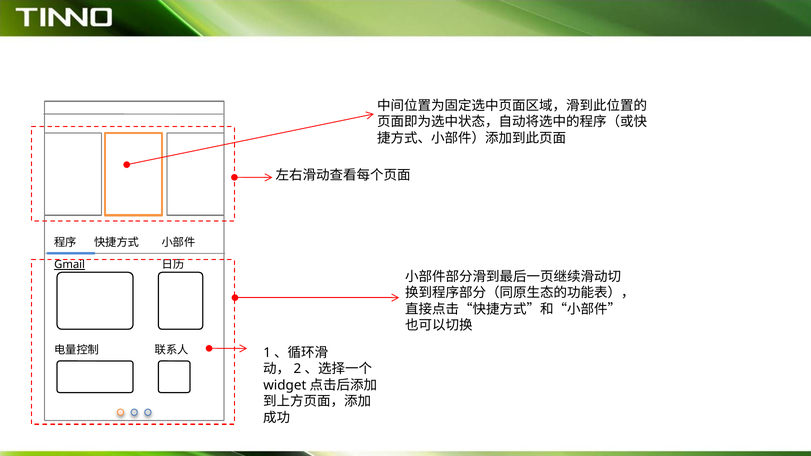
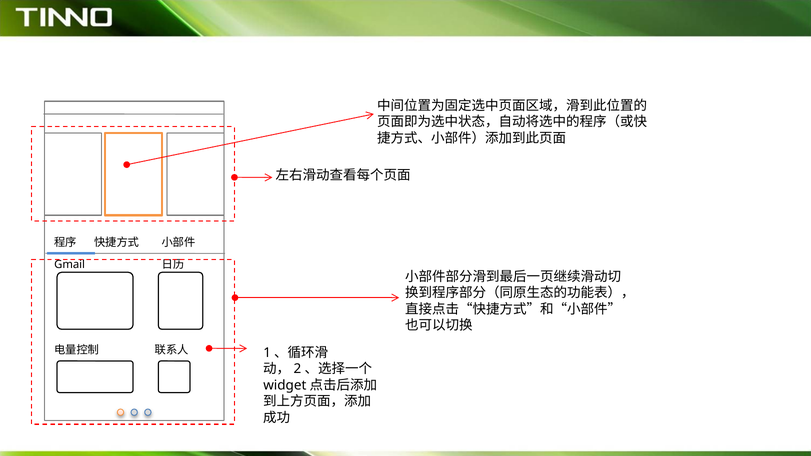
Gmail underline: present -> none (70, 265)
